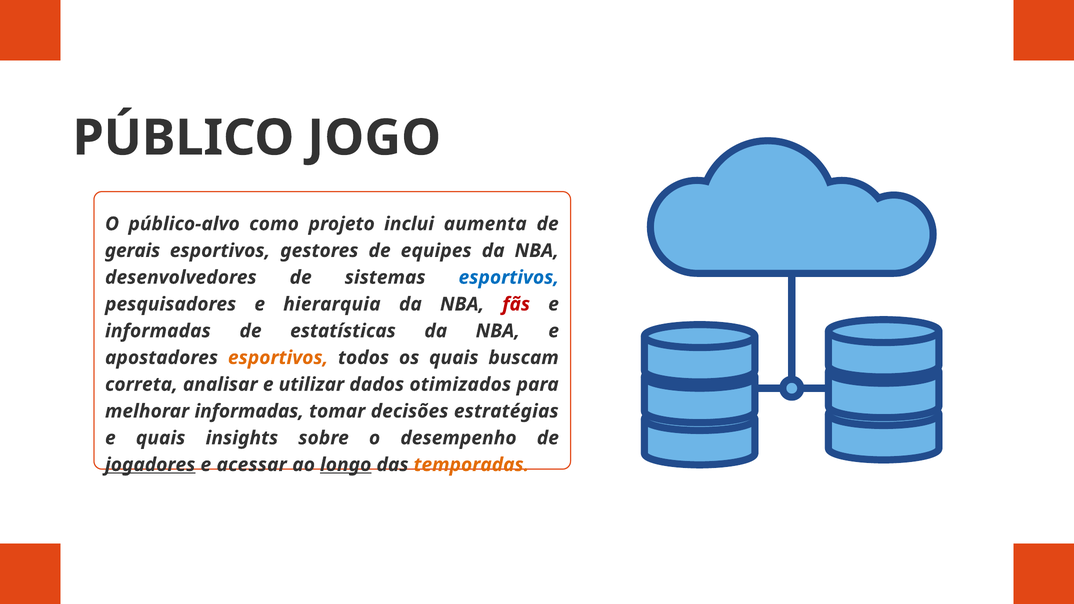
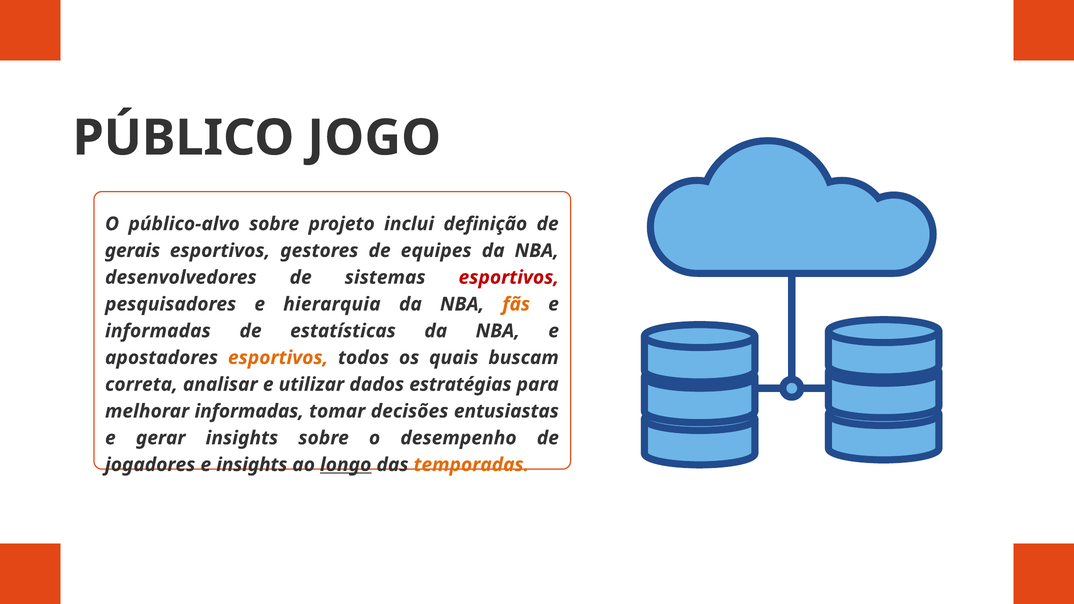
público-alvo como: como -> sobre (274, 224)
aumenta: aumenta -> definição (485, 224)
esportivos colour: blue -> red (509, 277)
fãs colour: red -> orange (516, 304)
otimizados: otimizados -> estratégias (460, 385)
estratégias: estratégias -> entusiastas (506, 411)
e quais: quais -> gerar (161, 438)
jogadores underline: present -> none (150, 465)
e acessar: acessar -> insights (252, 465)
